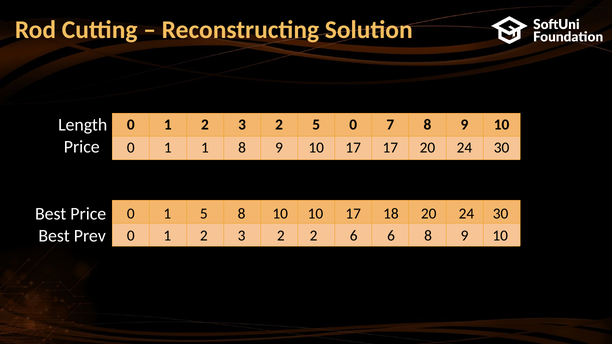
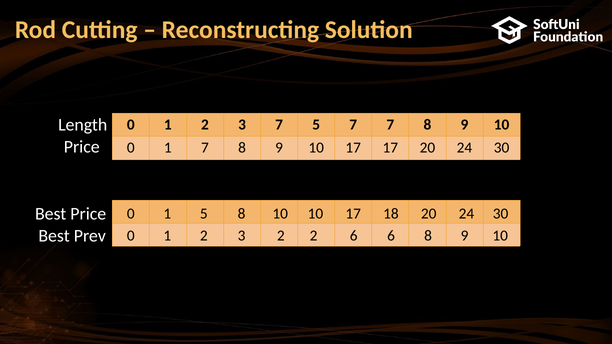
3 2: 2 -> 7 (279, 125)
5 0: 0 -> 7 (353, 125)
1 1: 1 -> 7 (205, 148)
